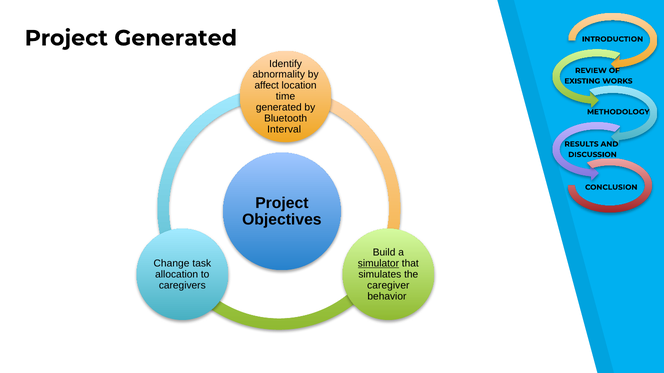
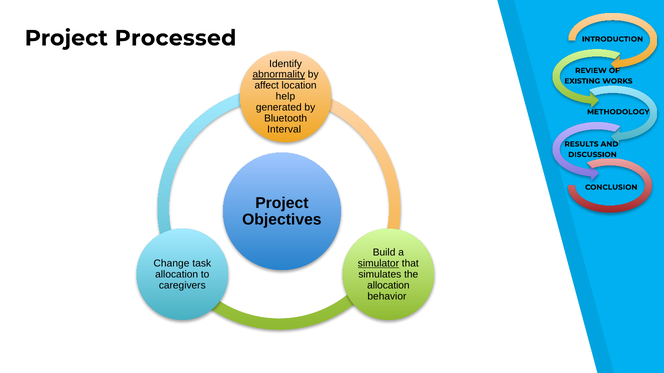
Project Generated: Generated -> Processed (176, 38)
abnormality underline: none -> present (279, 75)
time: time -> help (285, 97)
caregiver: caregiver -> allocation (388, 286)
